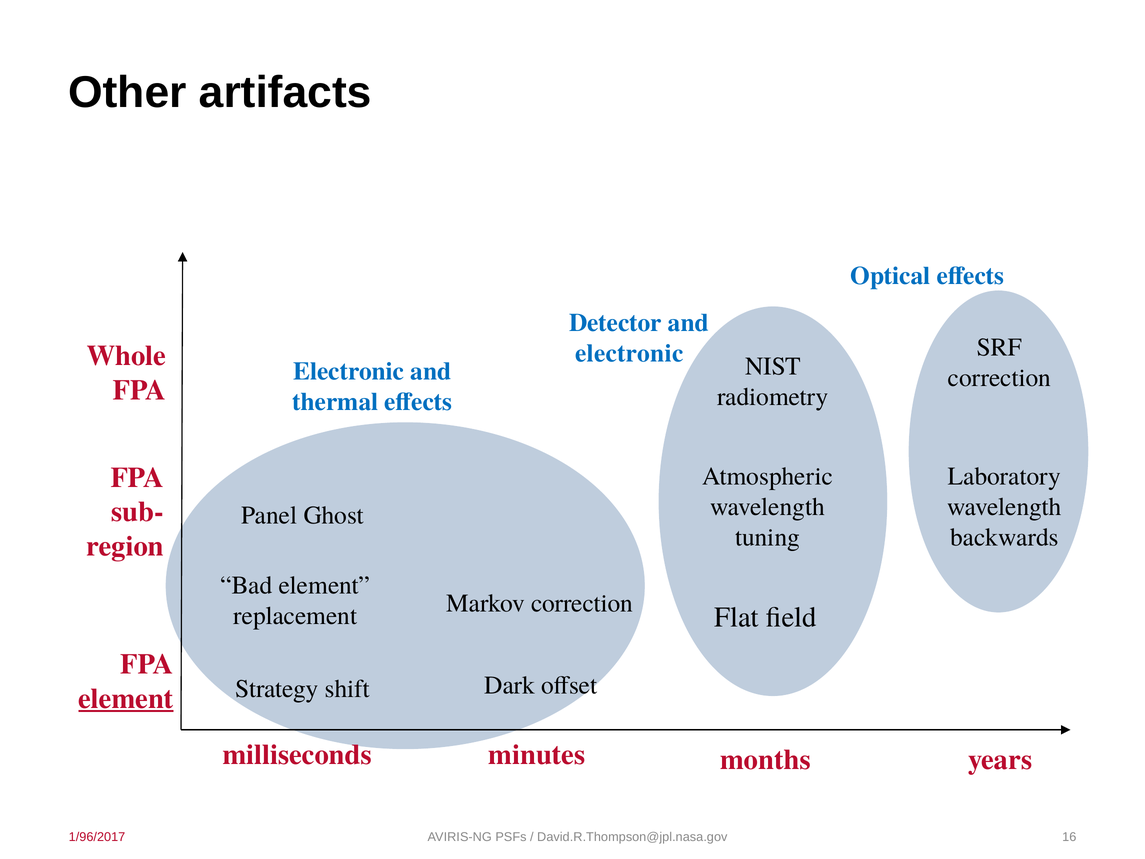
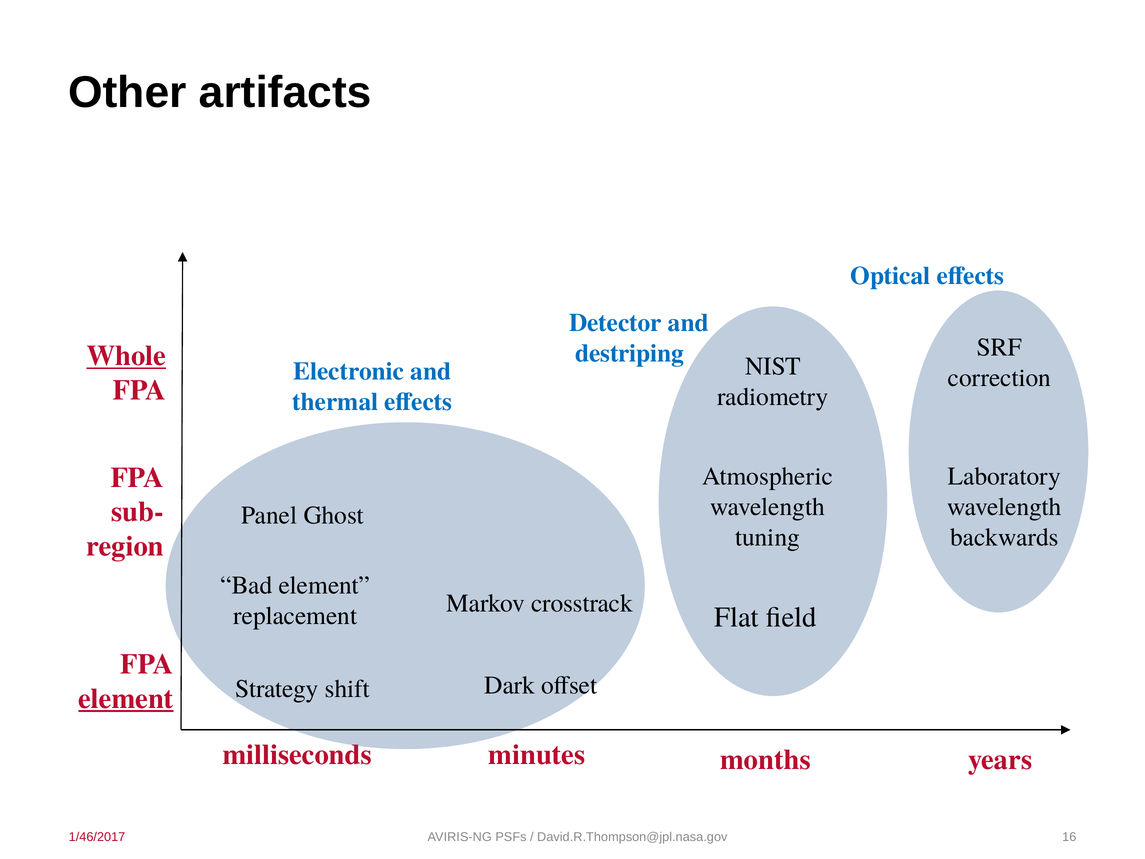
electronic: electronic -> destriping (630, 353)
Whole underline: none -> present (126, 356)
Markov correction: correction -> crosstrack (582, 603)
1/96/2017: 1/96/2017 -> 1/46/2017 (97, 837)
